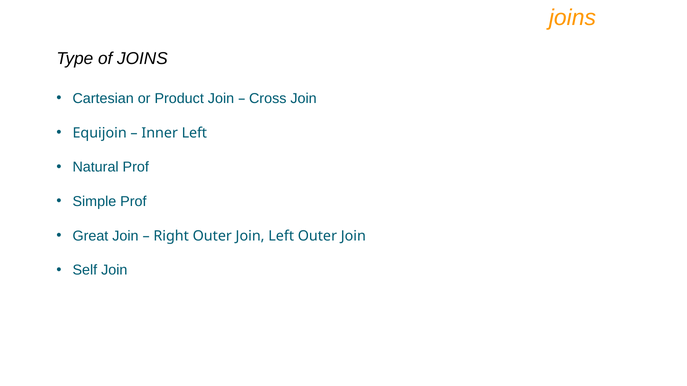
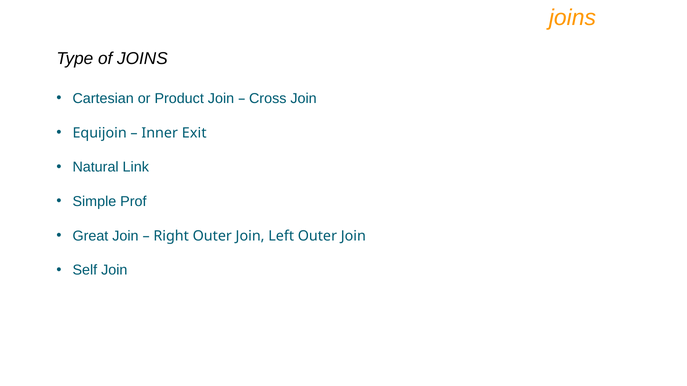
Inner Left: Left -> Exit (194, 133)
Natural Prof: Prof -> Link (136, 167)
